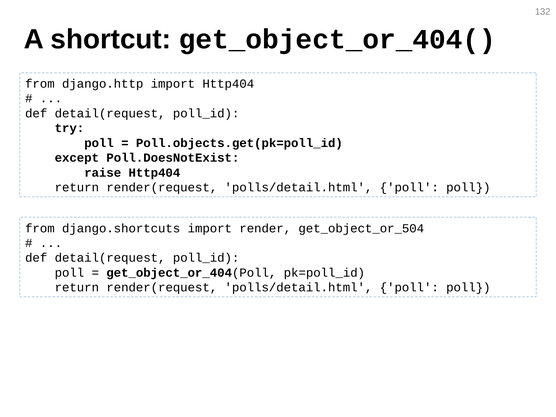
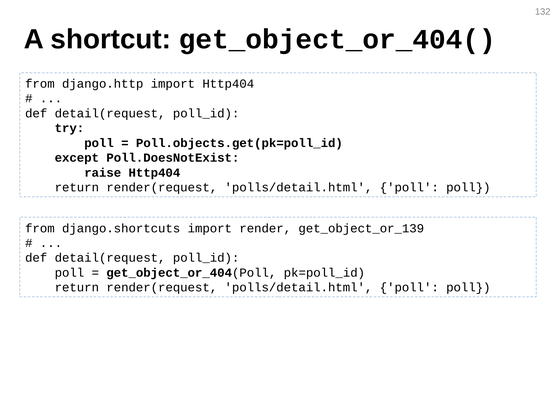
get_object_or_504: get_object_or_504 -> get_object_or_139 (361, 228)
